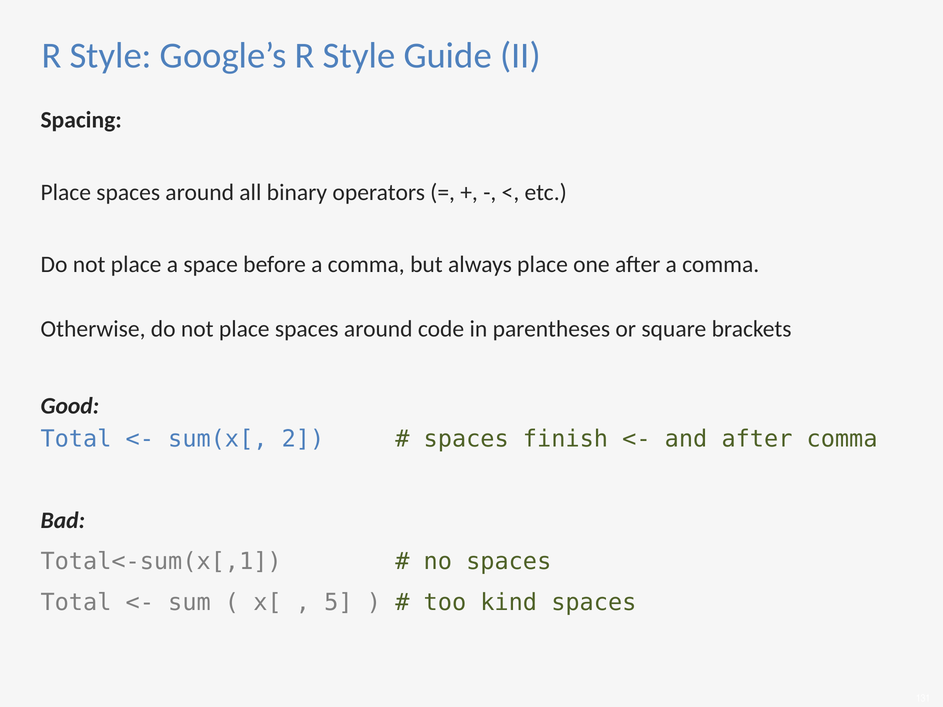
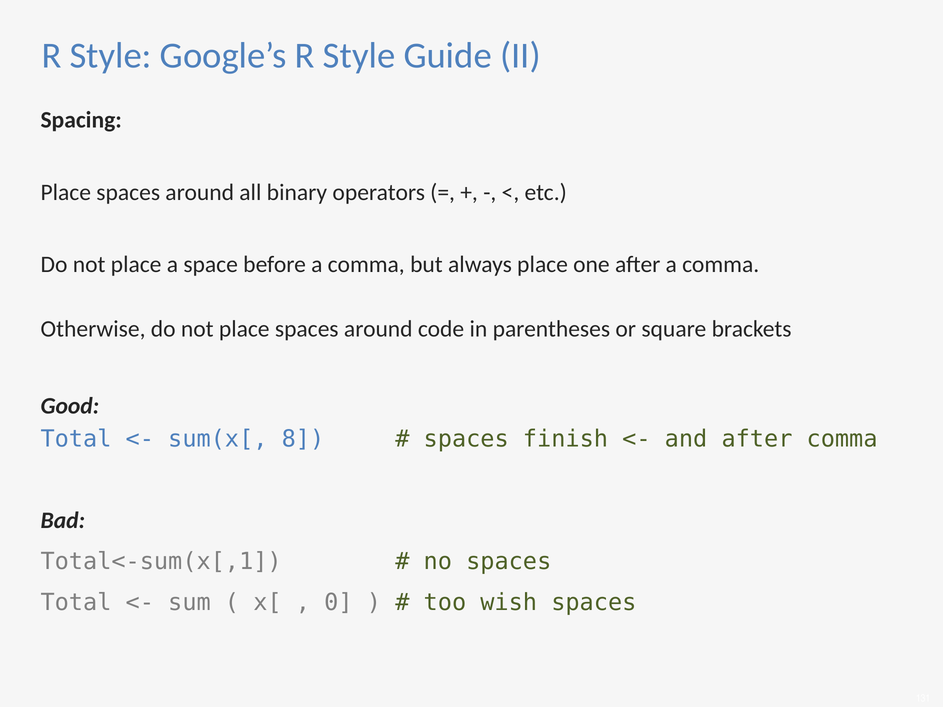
2: 2 -> 8 (303, 439)
5: 5 -> 0 (338, 603)
kind: kind -> wish (509, 603)
